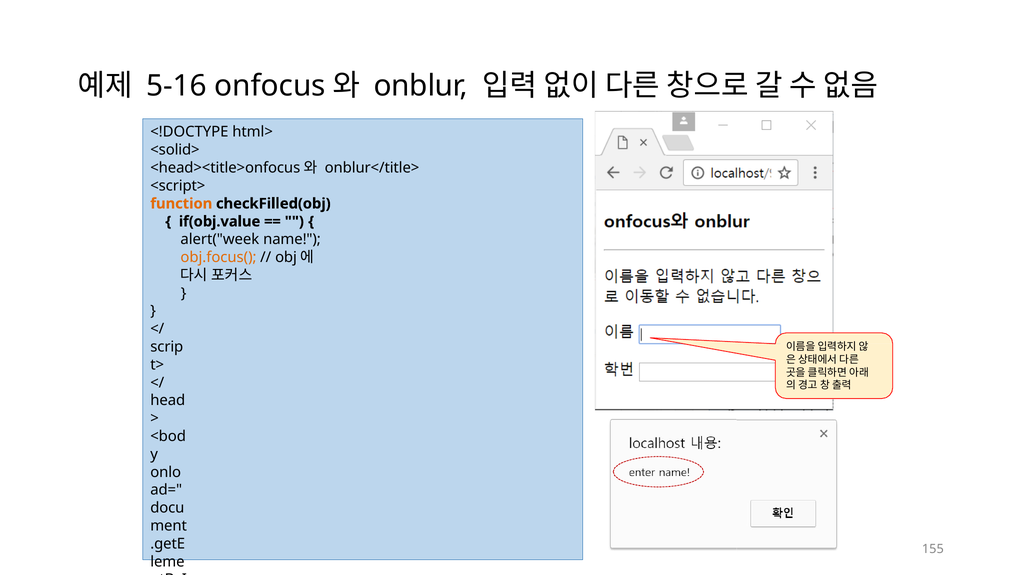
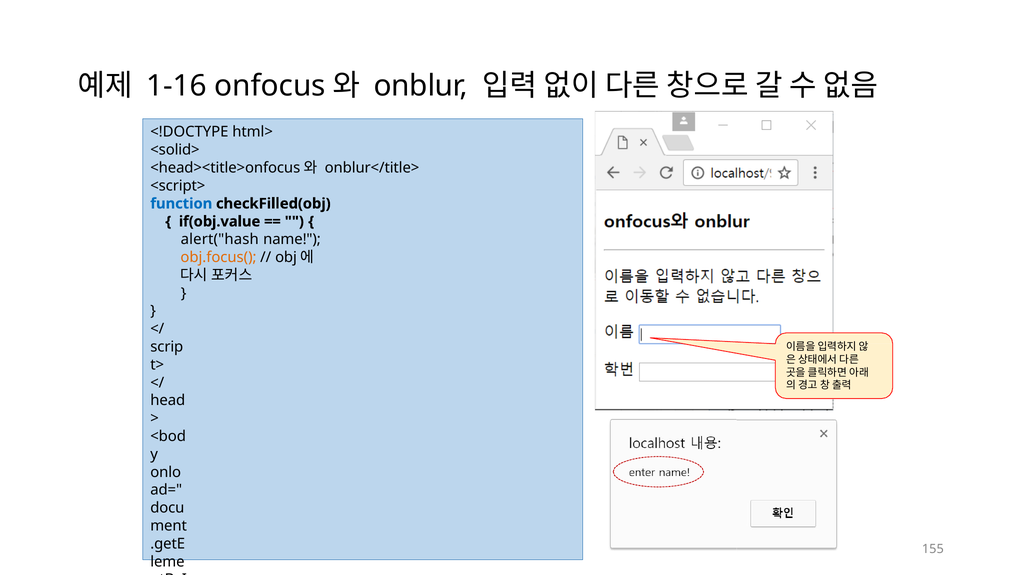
5-16: 5-16 -> 1-16 (177, 86)
function colour: orange -> blue (181, 203)
alert("week: alert("week -> alert("hash (220, 239)
